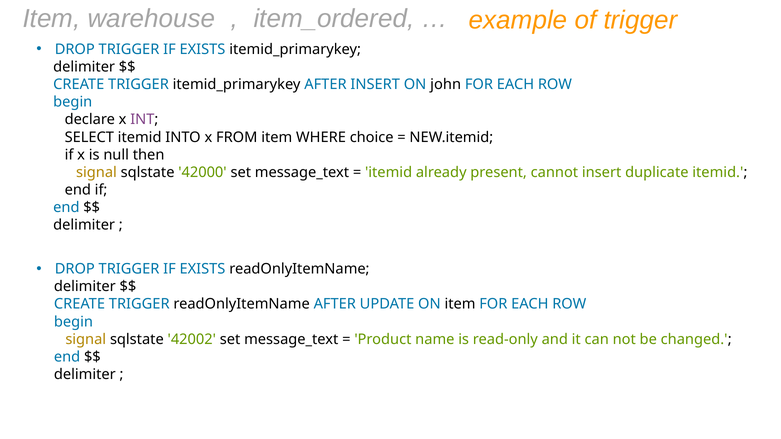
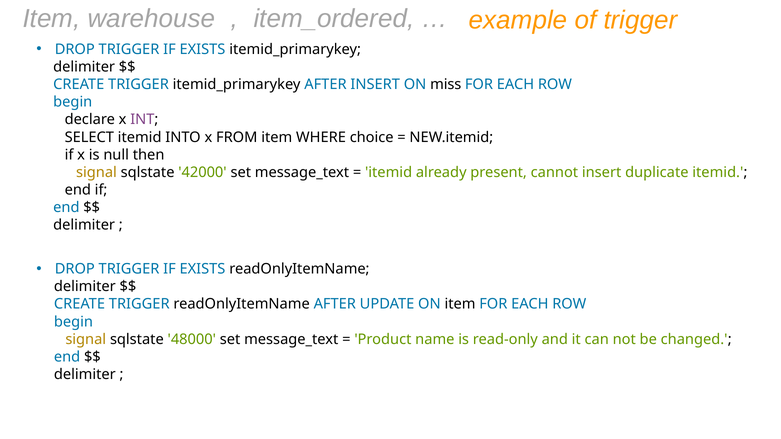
john: john -> miss (446, 85)
42002: 42002 -> 48000 (192, 340)
